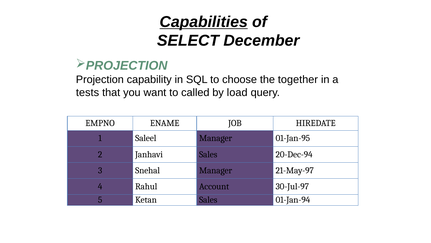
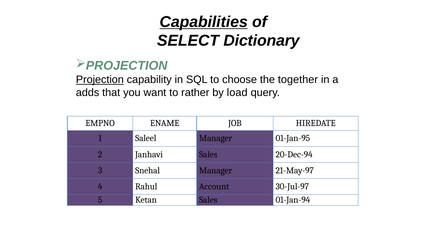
December: December -> Dictionary (262, 41)
Projection underline: none -> present (100, 79)
tests: tests -> adds (88, 92)
called: called -> rather (195, 92)
